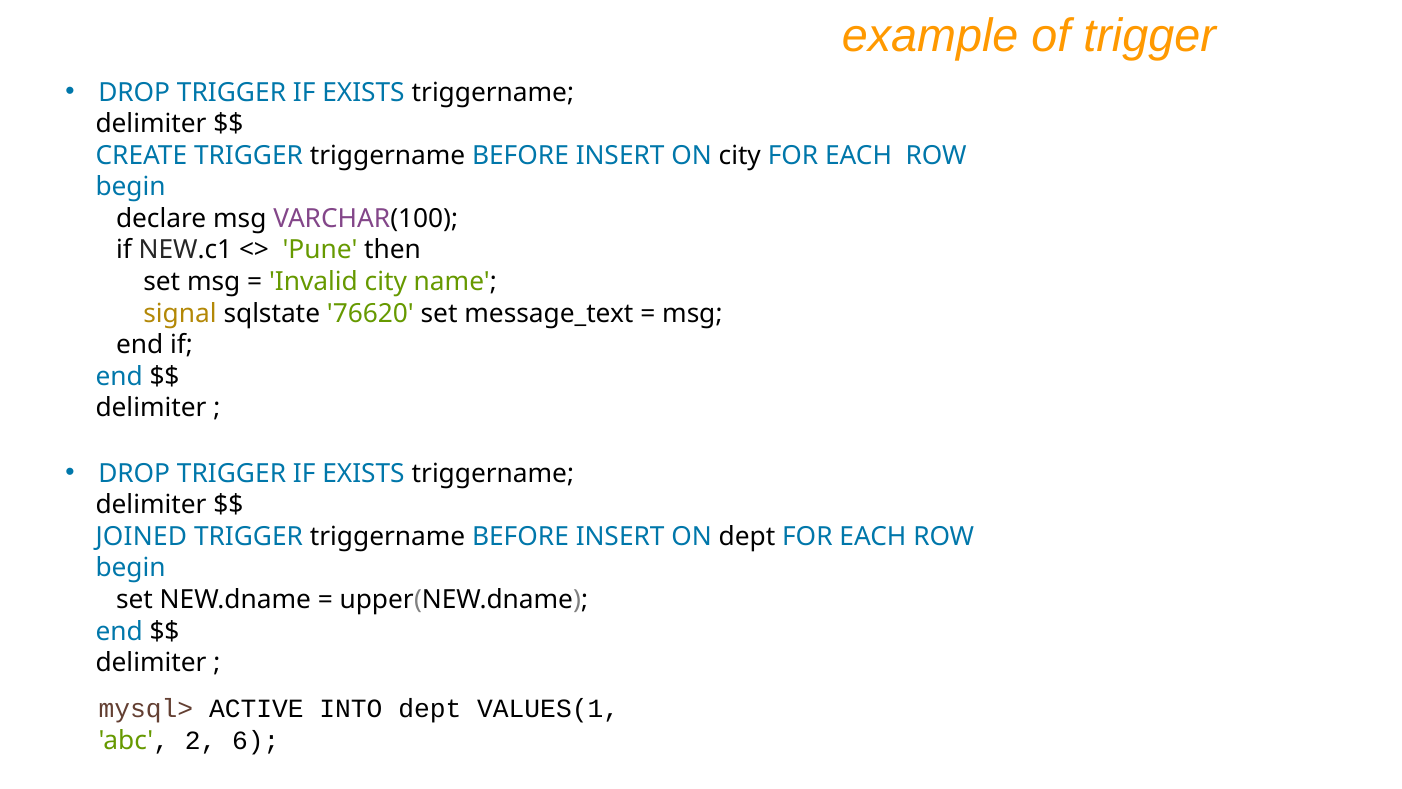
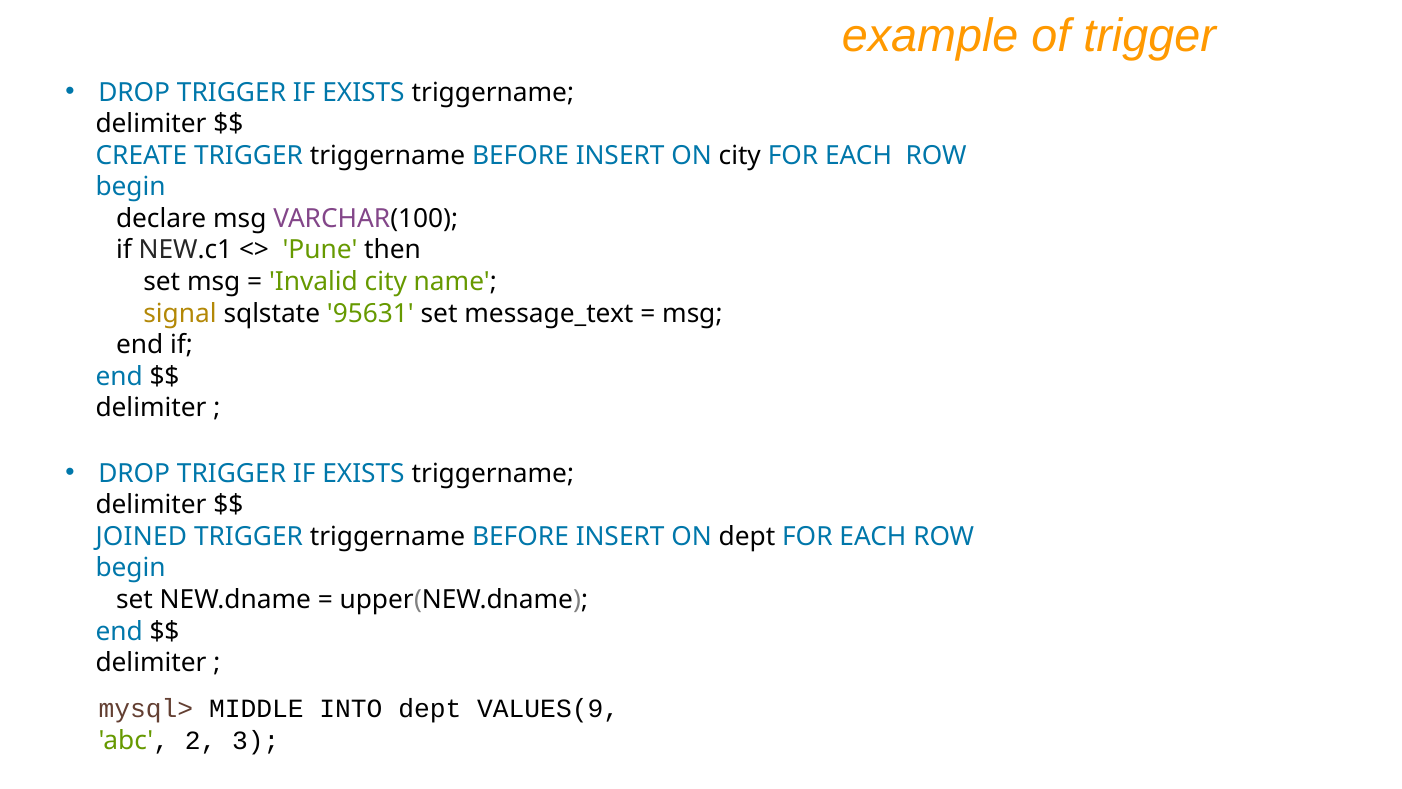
76620: 76620 -> 95631 (370, 313)
ACTIVE: ACTIVE -> MIDDLE (256, 709)
VALUES(1: VALUES(1 -> VALUES(9 (548, 709)
6: 6 -> 3 (256, 740)
